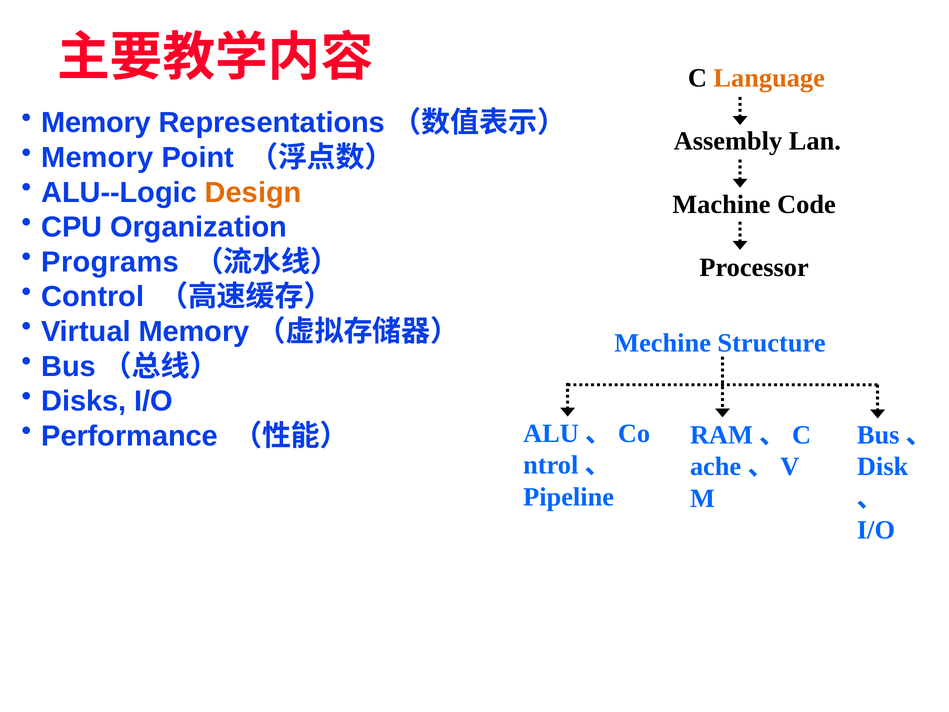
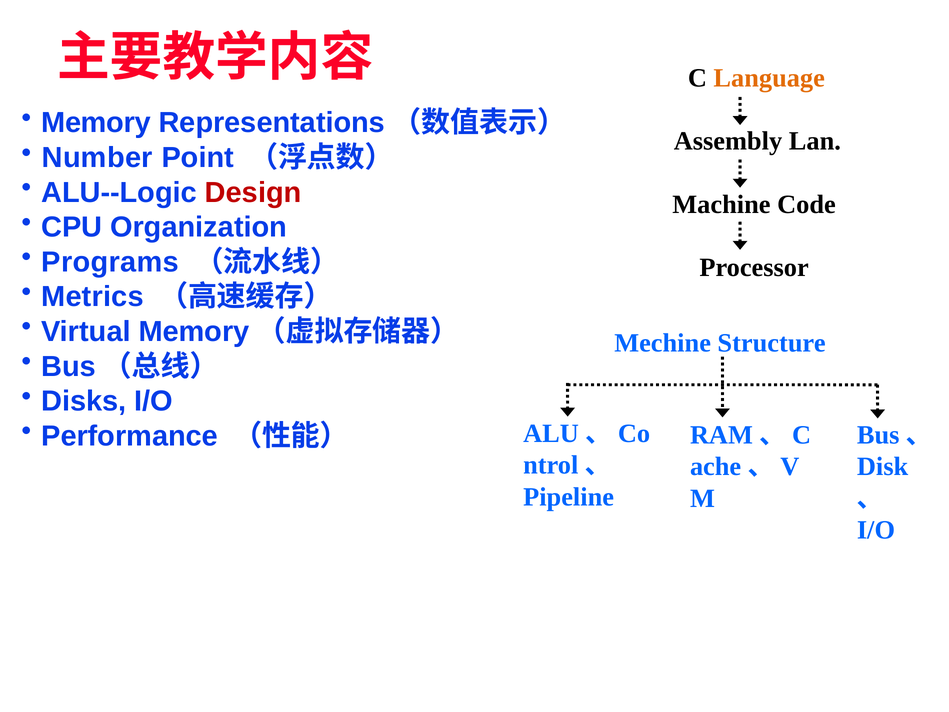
Memory: Memory -> Number (97, 158)
Design colour: orange -> red (253, 192)
Control: Control -> Metrics (93, 297)
